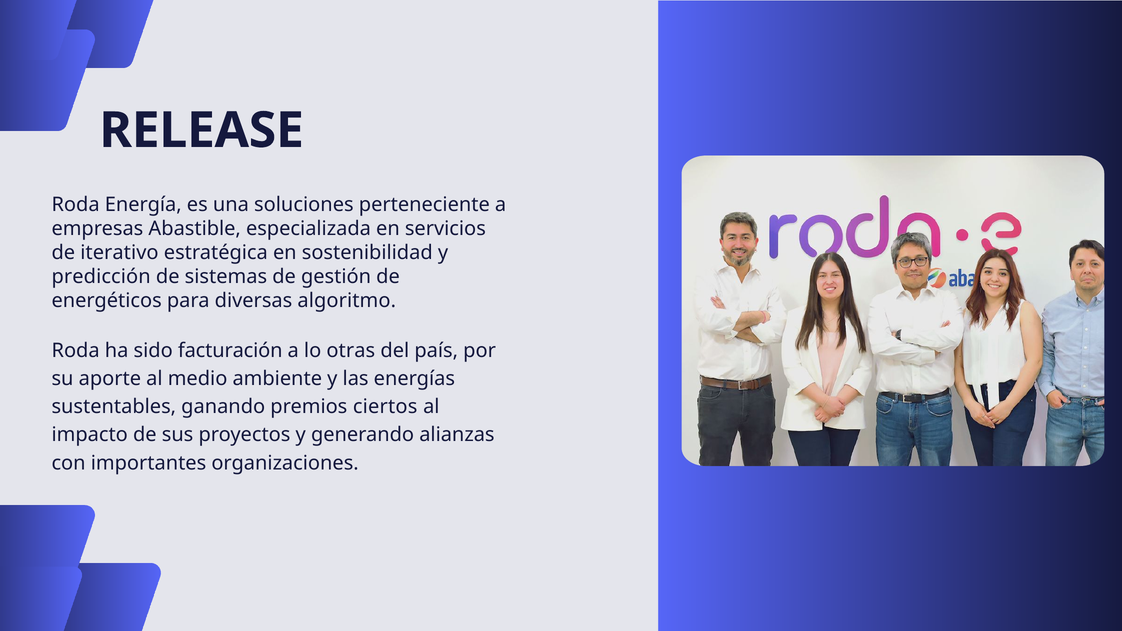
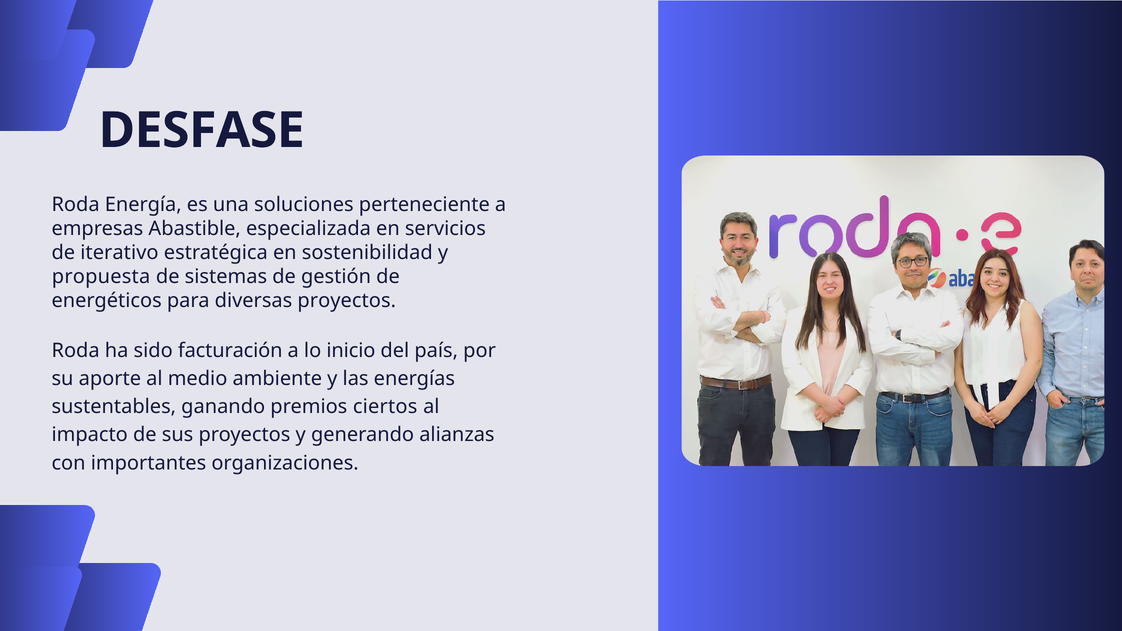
RELEASE: RELEASE -> DESFASE (202, 131)
predicción: predicción -> propuesta (101, 277)
diversas algoritmo: algoritmo -> proyectos (347, 301)
otras: otras -> inicio (351, 351)
